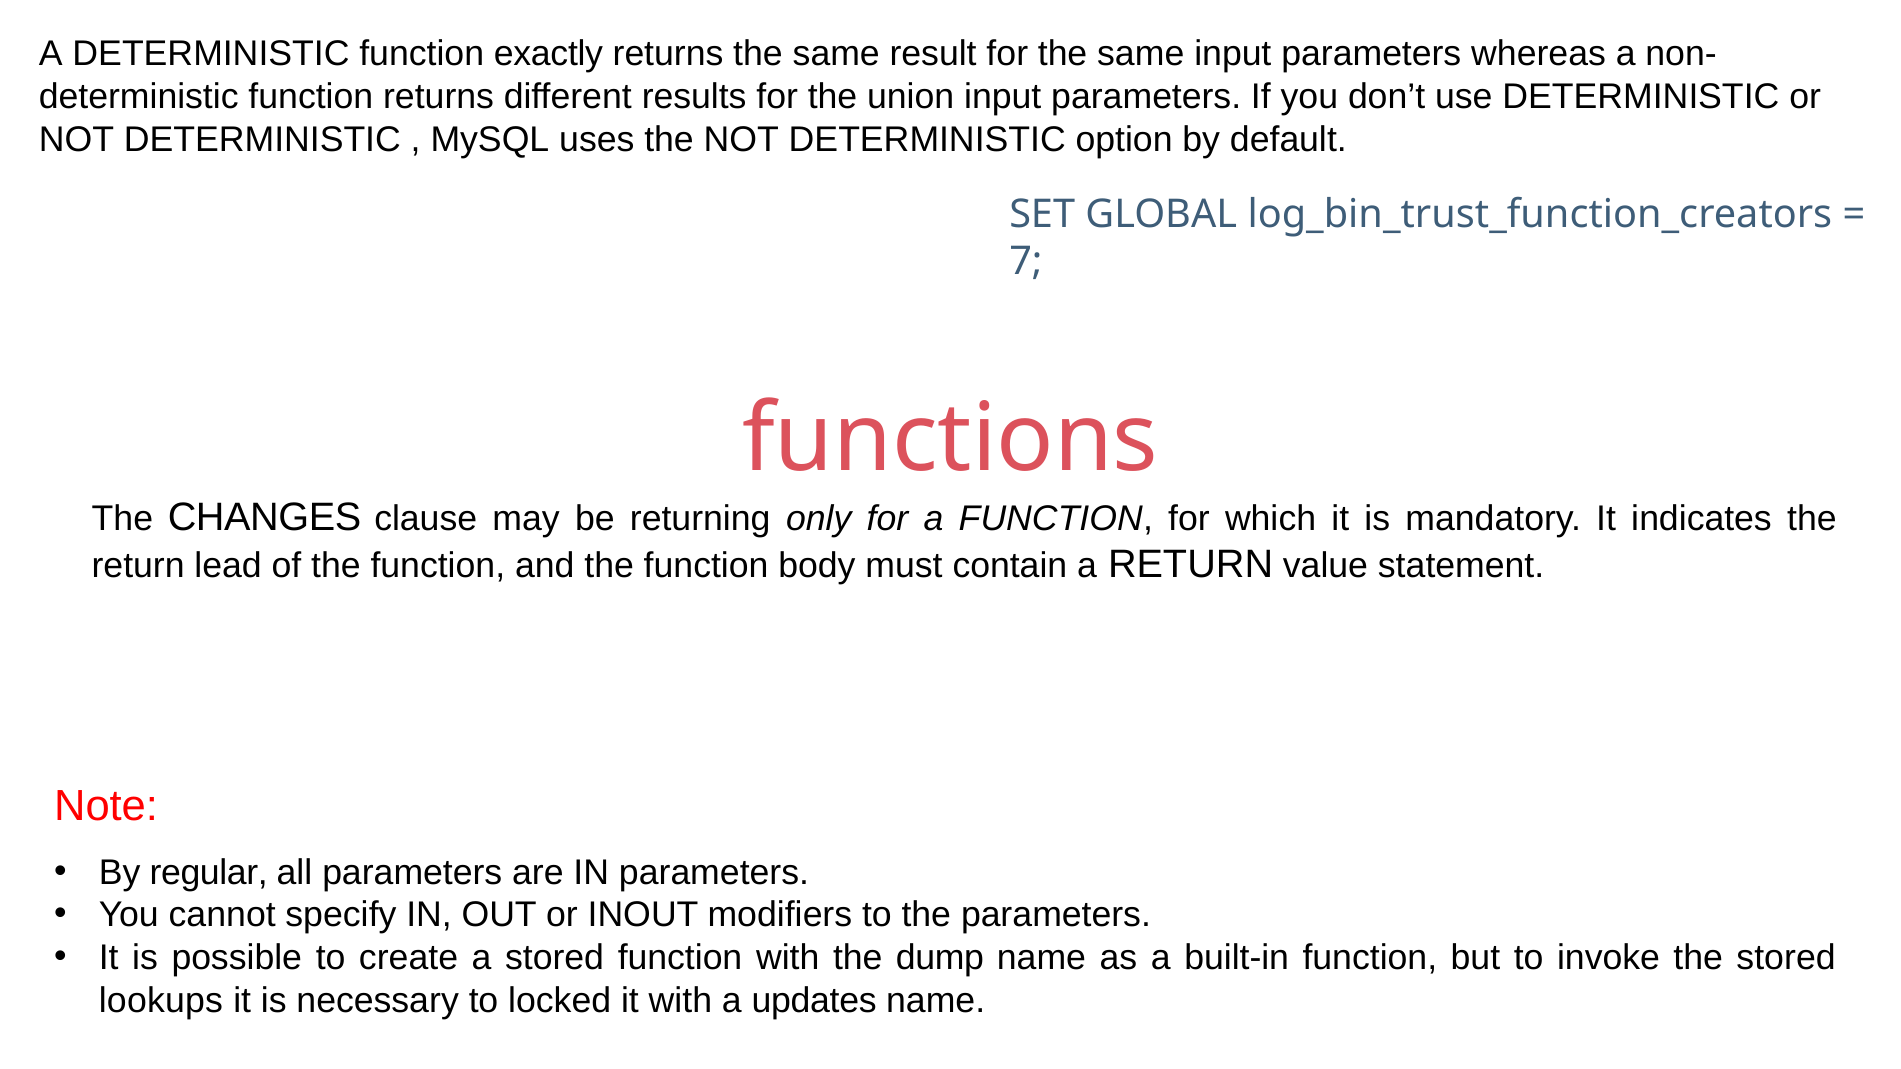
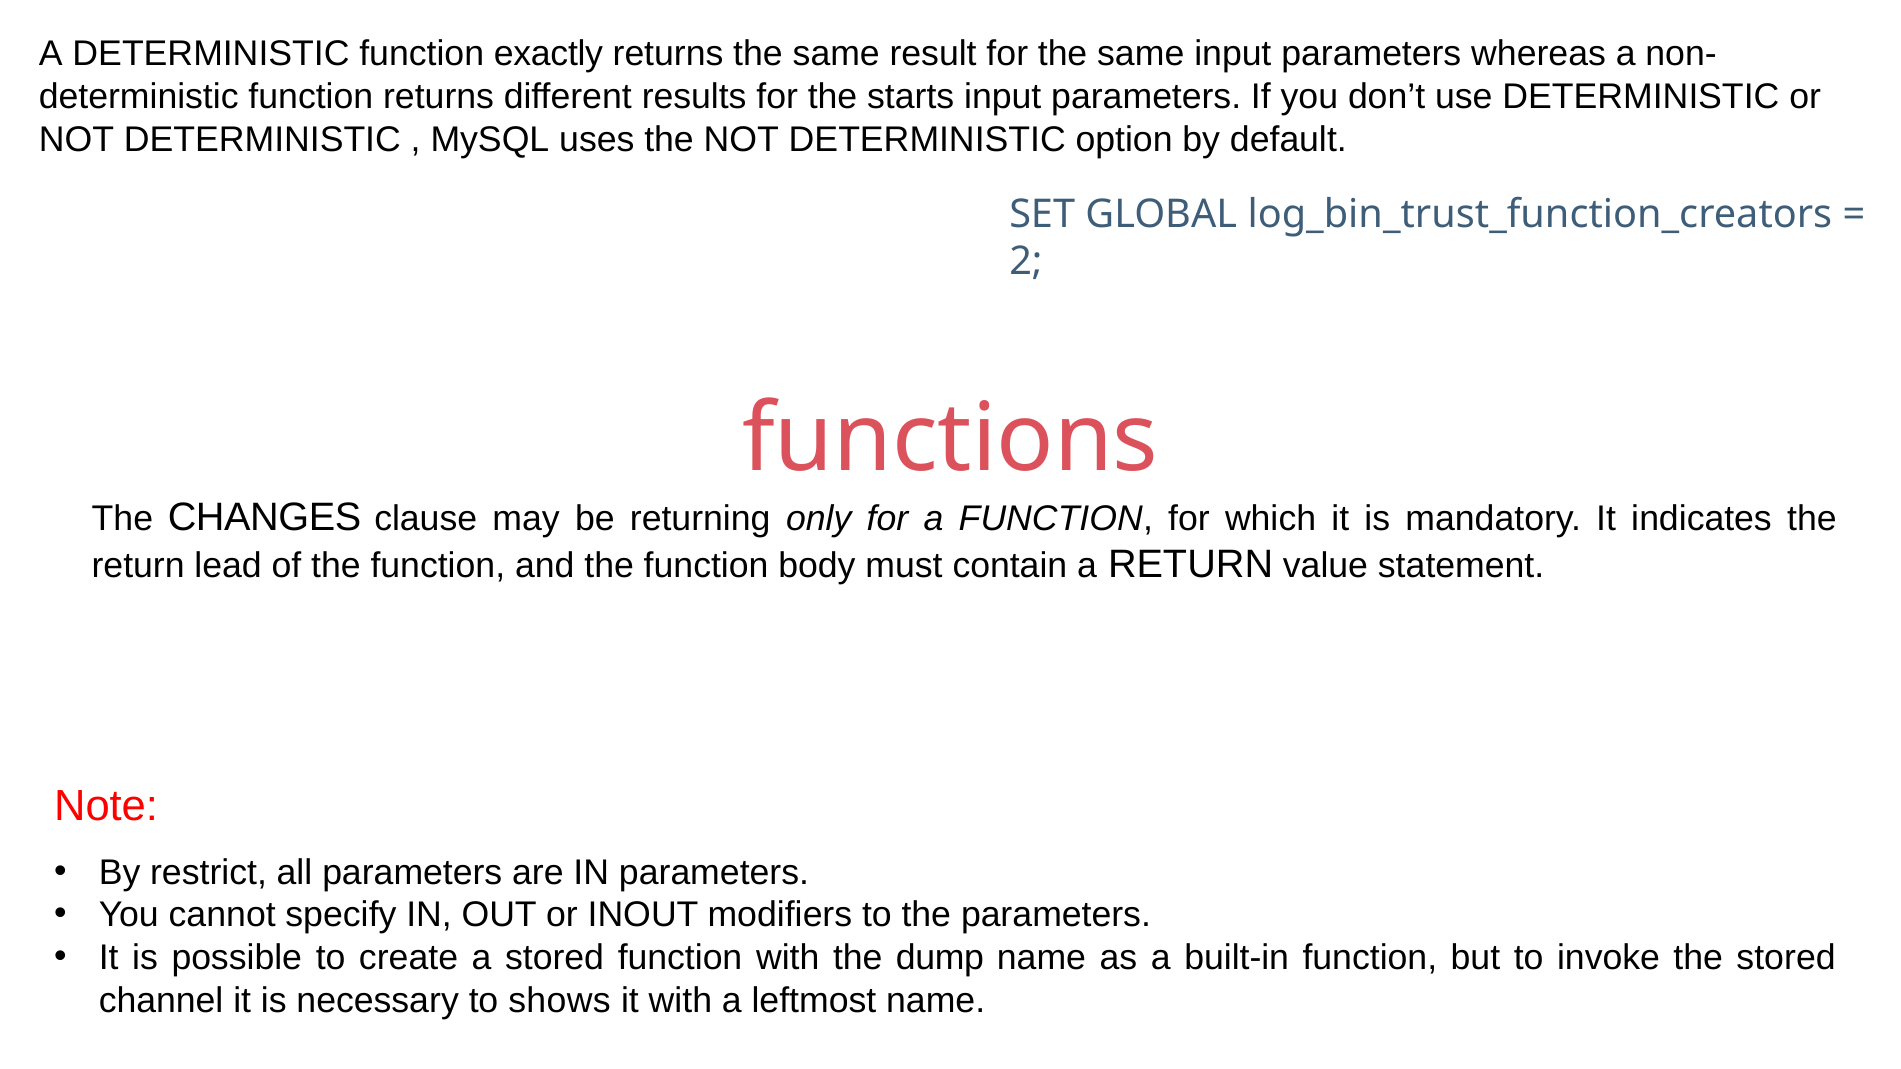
union: union -> starts (911, 97)
7: 7 -> 2 (1026, 262)
regular: regular -> restrict (208, 873)
lookups: lookups -> channel (161, 1001)
locked: locked -> shows (560, 1001)
updates: updates -> leftmost (814, 1001)
